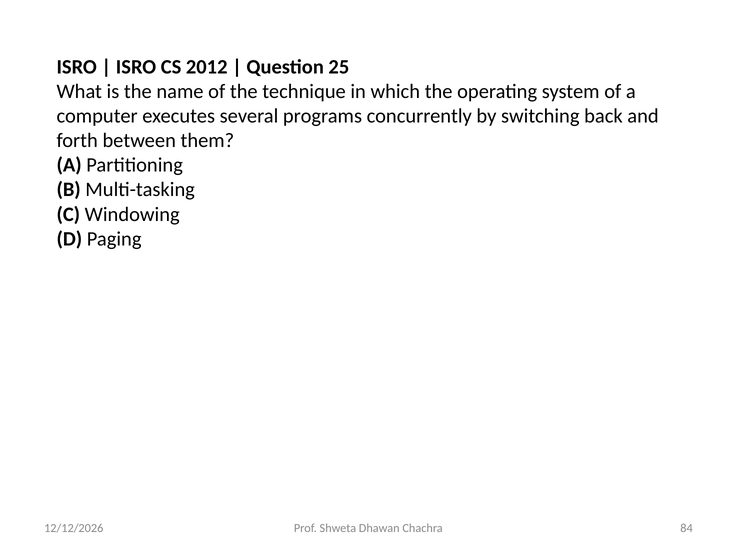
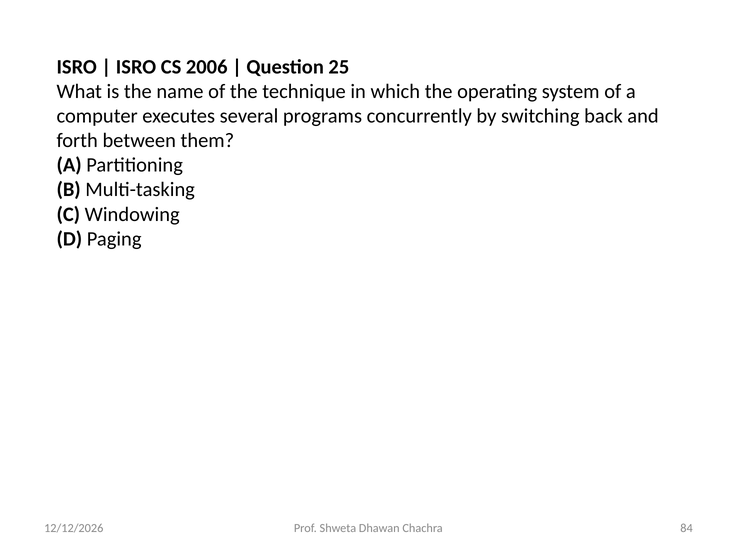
2012: 2012 -> 2006 (207, 67)
